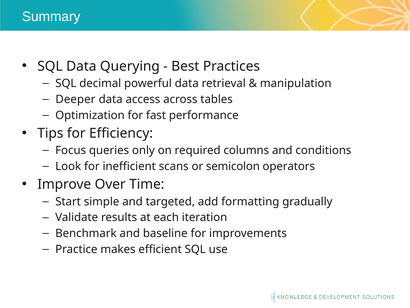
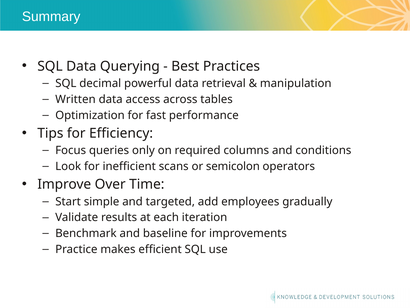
Deeper: Deeper -> Written (75, 99)
formatting: formatting -> employees (250, 201)
